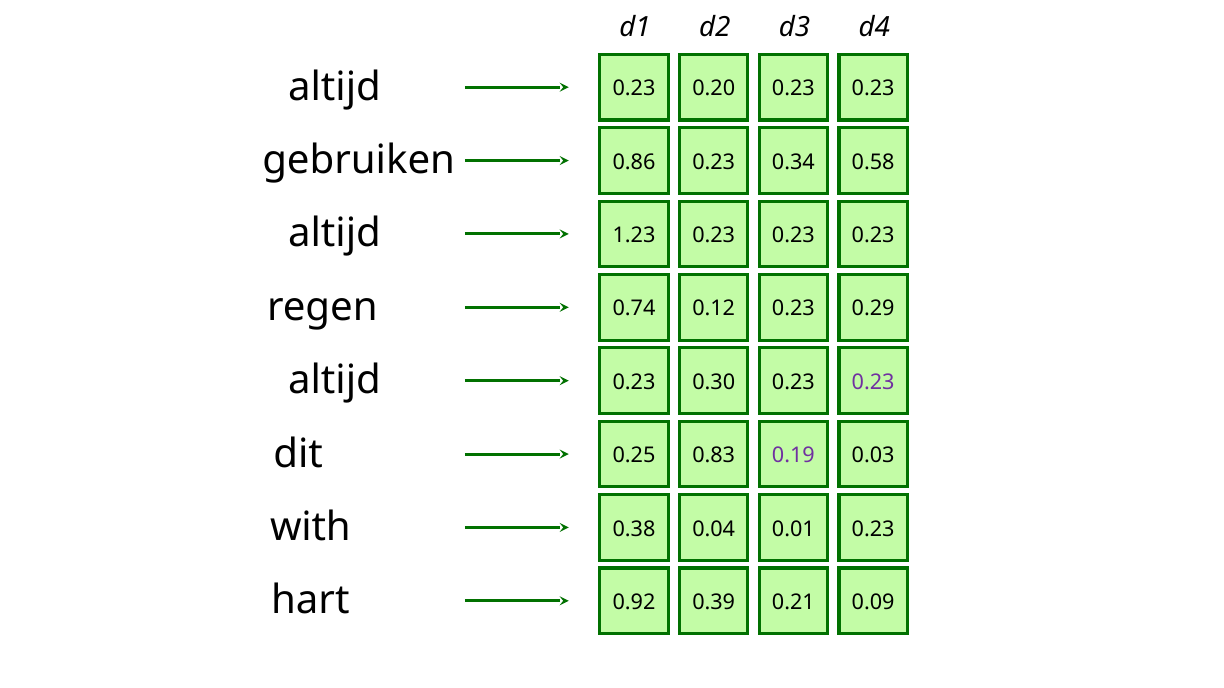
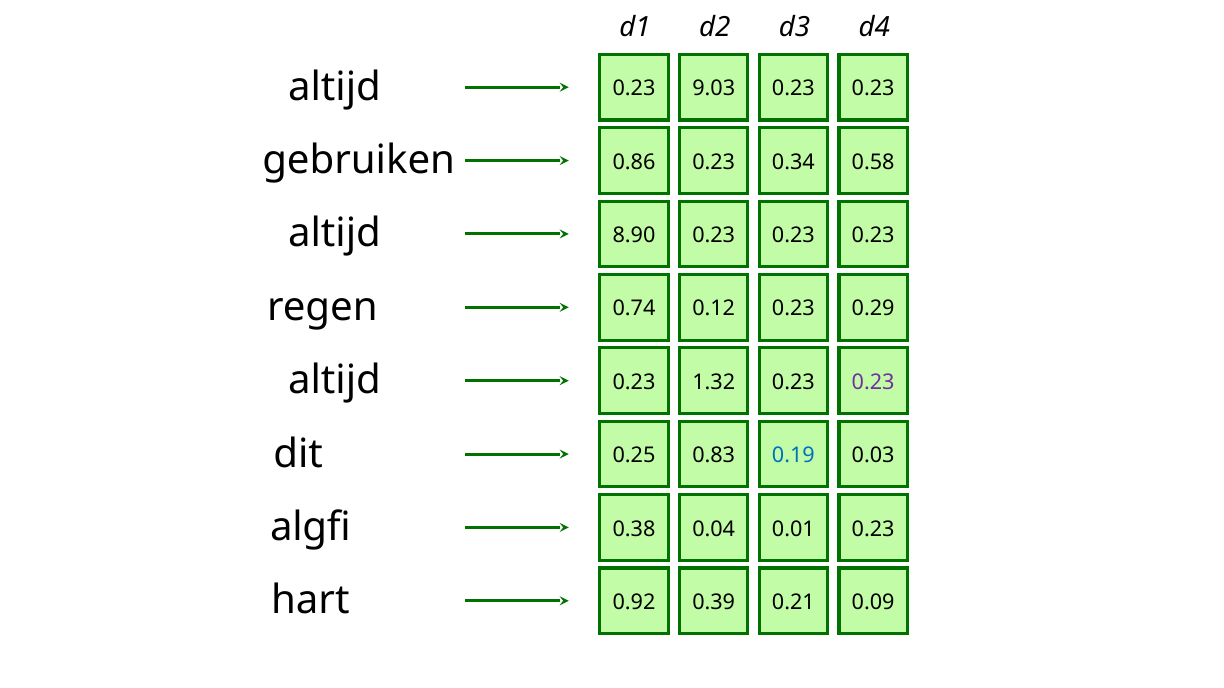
0.20: 0.20 -> 9.03 (714, 89)
1.23: 1.23 -> 8.90 (634, 235)
0.30: 0.30 -> 1.32 (714, 382)
0.19 colour: purple -> blue (793, 456)
with: with -> algfi (310, 527)
